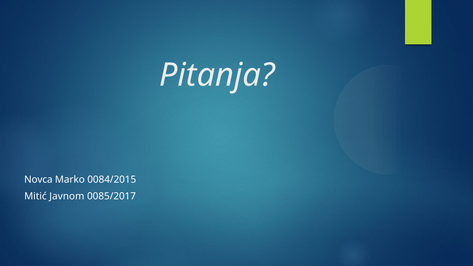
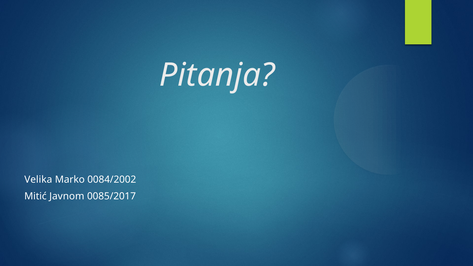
Novca: Novca -> Velika (38, 179)
0084/2015: 0084/2015 -> 0084/2002 (112, 179)
